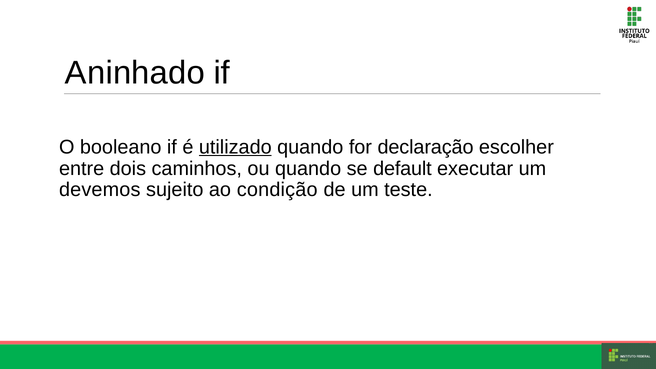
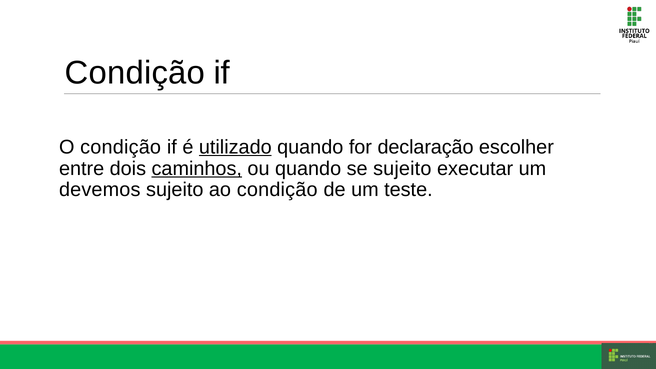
Aninhado: Aninhado -> Condição (135, 73)
O booleano: booleano -> condição (121, 147)
caminhos underline: none -> present (197, 168)
se default: default -> sujeito (402, 168)
